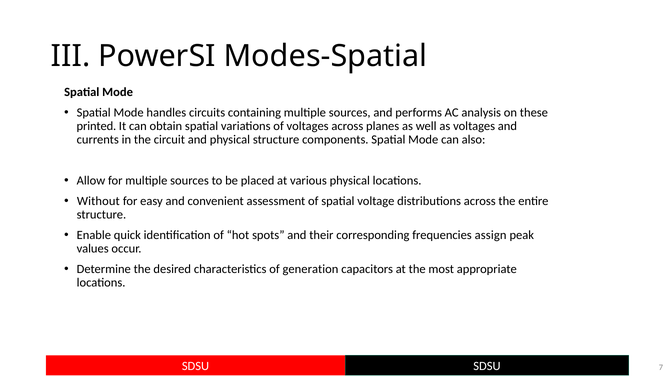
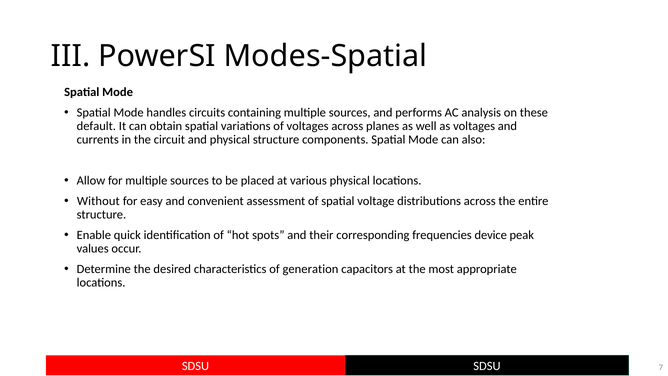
printed: printed -> default (96, 126)
assign: assign -> device (491, 235)
